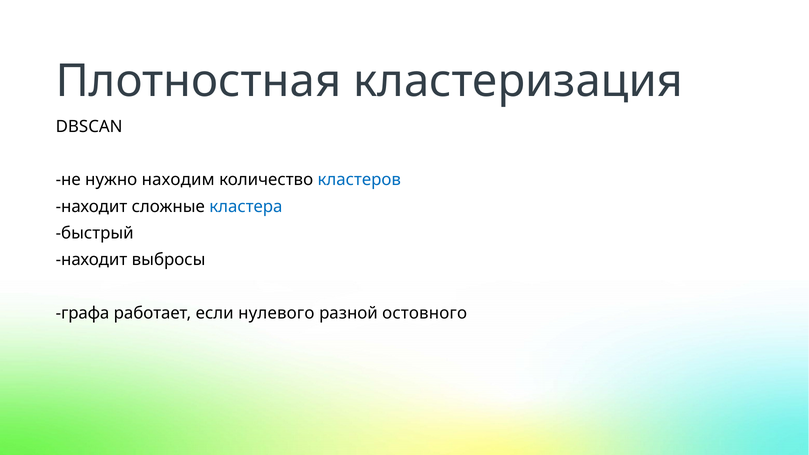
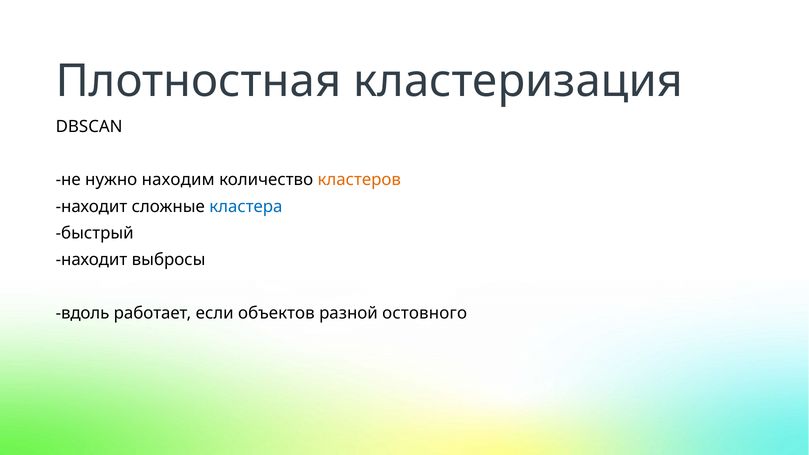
кластеров colour: blue -> orange (359, 180)
графа: графа -> вдоль (83, 313)
нулевого: нулевого -> объектов (276, 313)
